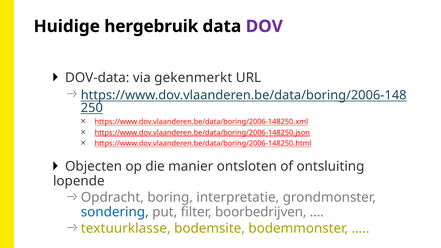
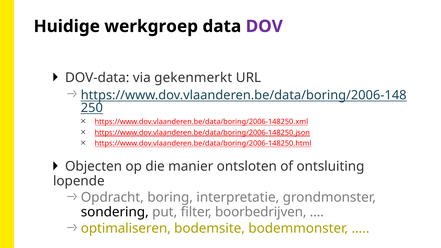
hergebruik: hergebruik -> werkgroep (151, 26)
sondering colour: blue -> black (115, 212)
textuurklasse: textuurklasse -> optimaliseren (126, 228)
